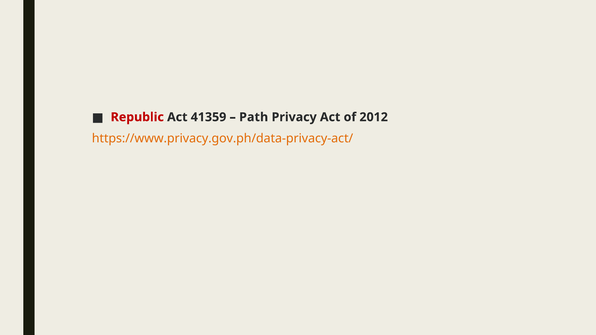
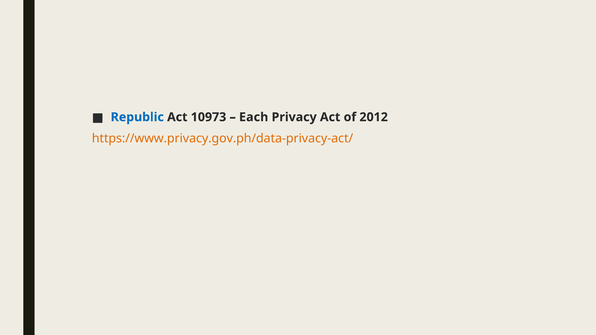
Republic colour: red -> blue (137, 117)
41359: 41359 -> 10973 (209, 117)
Path: Path -> Each (254, 117)
